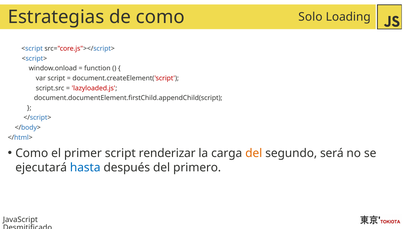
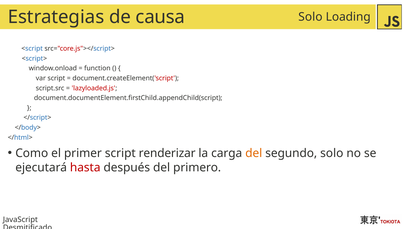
de como: como -> causa (160, 17)
segundo será: será -> solo (332, 153)
hasta colour: blue -> red (85, 167)
